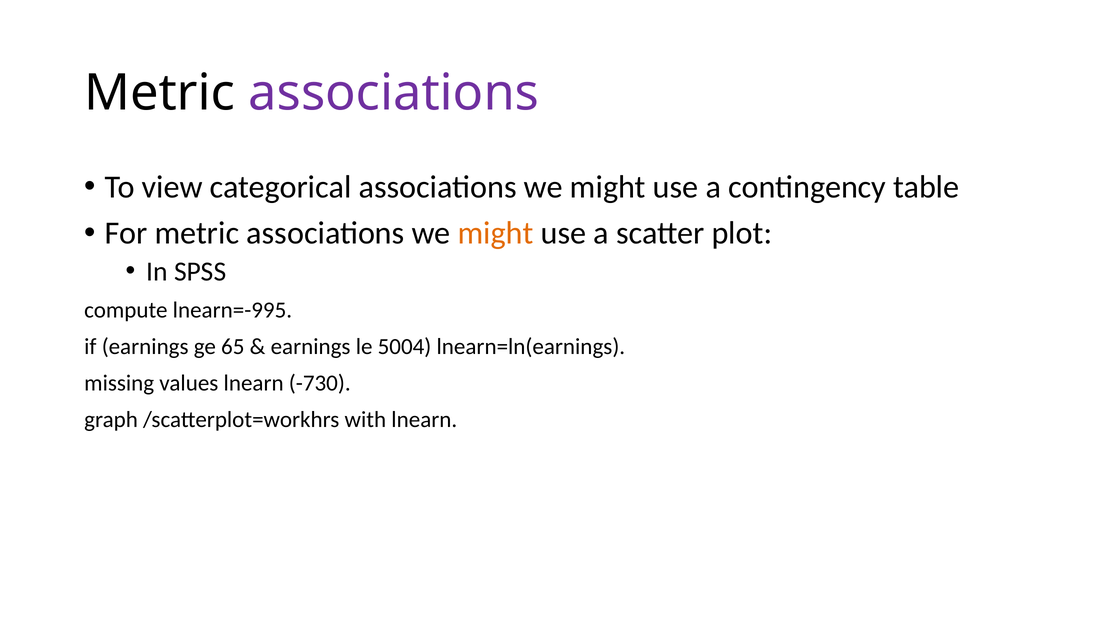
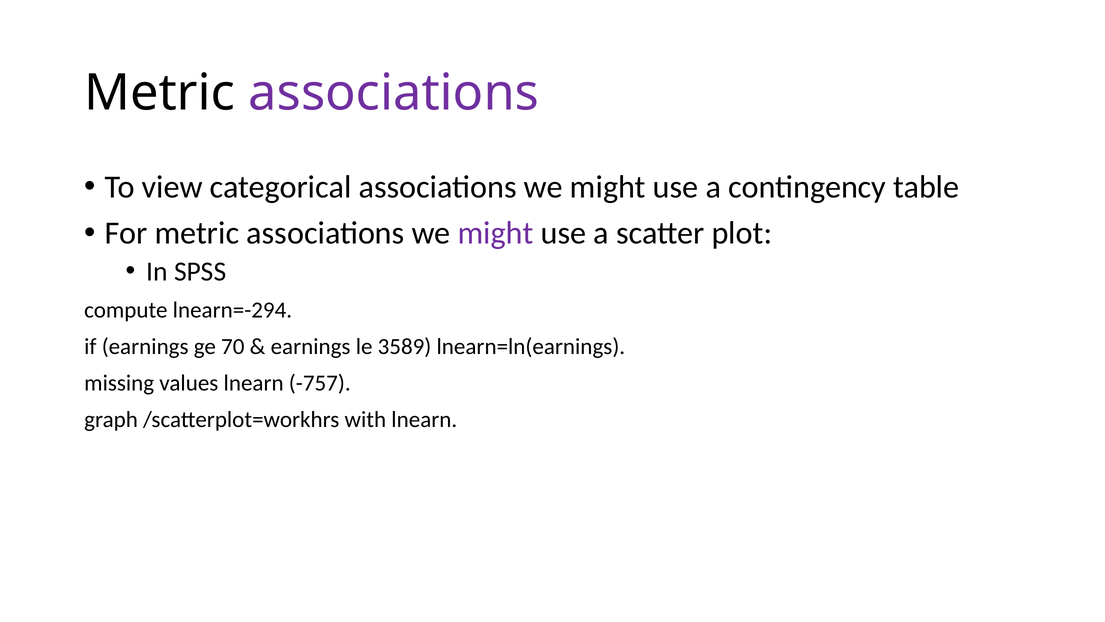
might colour: orange -> purple (496, 233)
lnearn=-995: lnearn=-995 -> lnearn=-294 (232, 310)
65: 65 -> 70 (233, 347)
5004: 5004 -> 3589 (405, 347)
-730: -730 -> -757 (320, 383)
